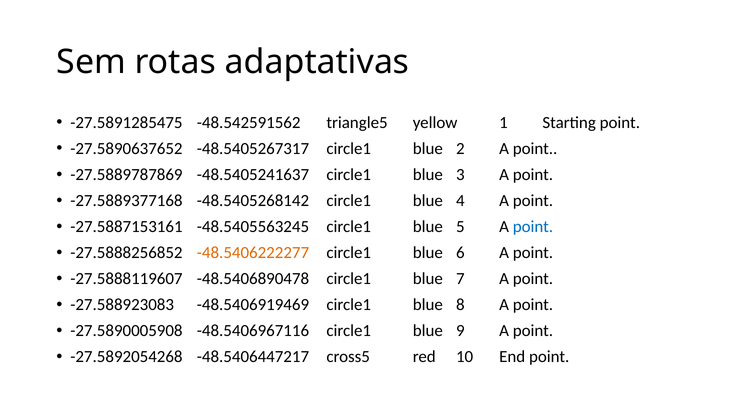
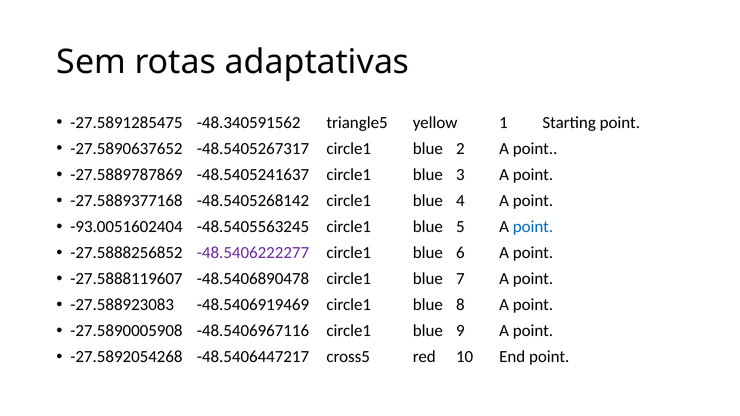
-48.542591562: -48.542591562 -> -48.340591562 (249, 123)
-27.5887153161: -27.5887153161 -> -93.0051602404 (126, 227)
-48.5406222277 colour: orange -> purple (253, 253)
